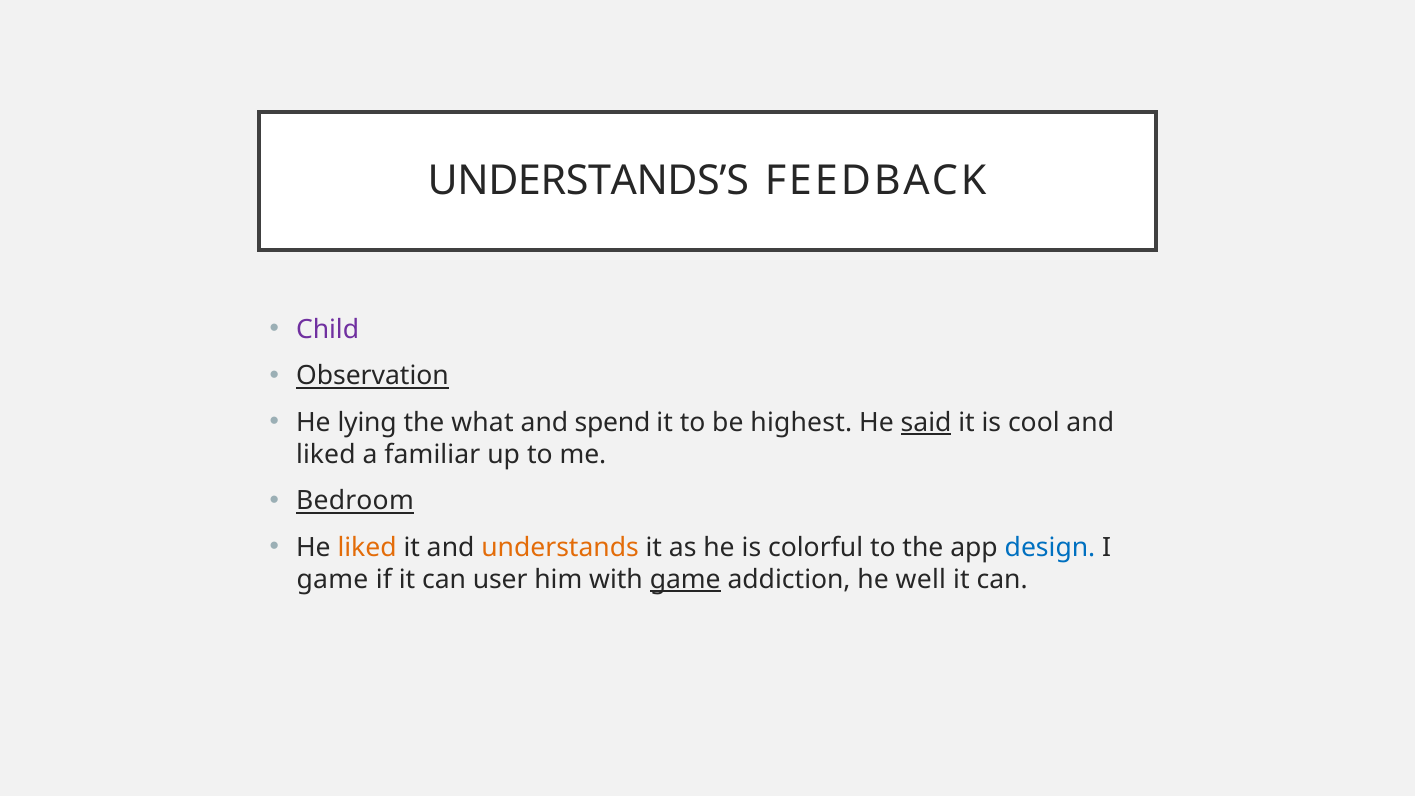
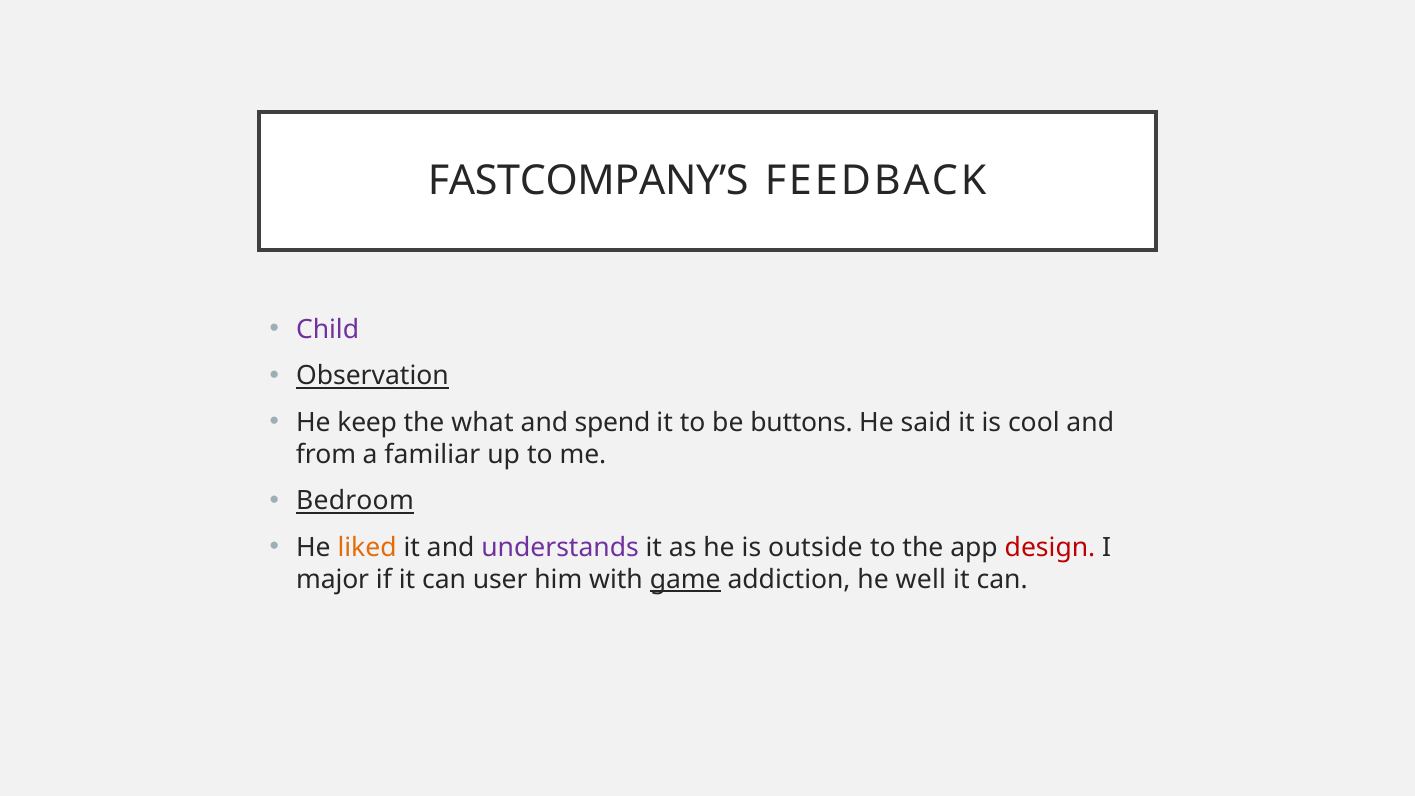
UNDERSTANDS’S: UNDERSTANDS’S -> FASTCOMPANY’S (588, 181)
lying: lying -> keep (367, 422)
highest: highest -> buttons (802, 422)
said underline: present -> none (926, 422)
liked: liked -> from (326, 454)
understands colour: orange -> purple (560, 547)
colorful: colorful -> outside (815, 547)
design colour: blue -> red (1050, 547)
game: game -> major (333, 579)
